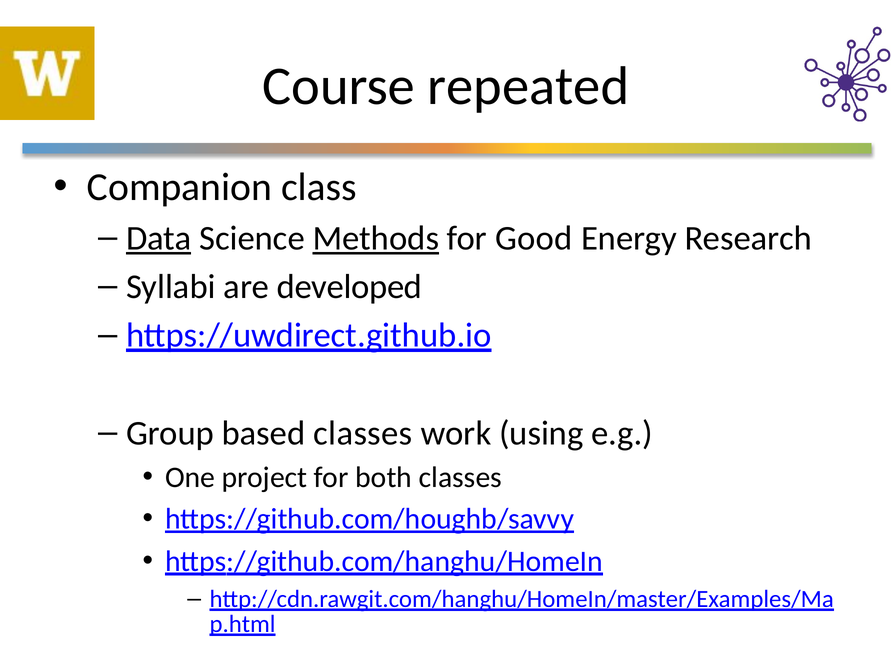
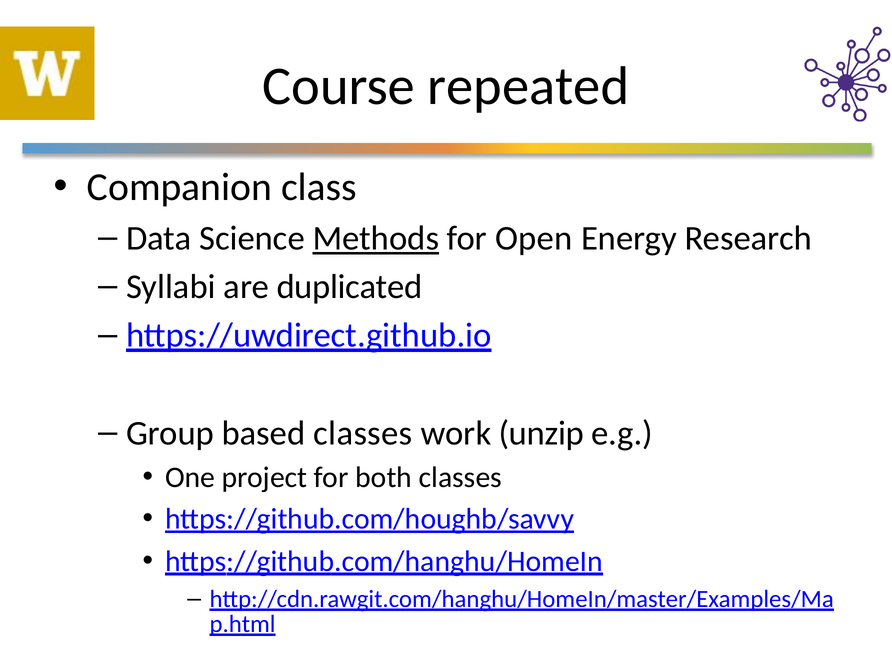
Data underline: present -> none (159, 238)
Good: Good -> Open (534, 238)
developed: developed -> duplicated (349, 287)
using: using -> unzip (541, 433)
